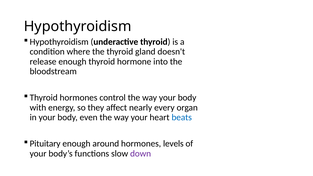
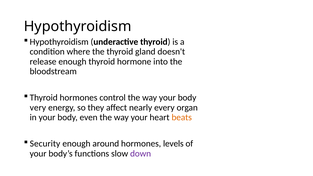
with: with -> very (38, 108)
beats colour: blue -> orange (182, 117)
Pituitary: Pituitary -> Security (45, 144)
